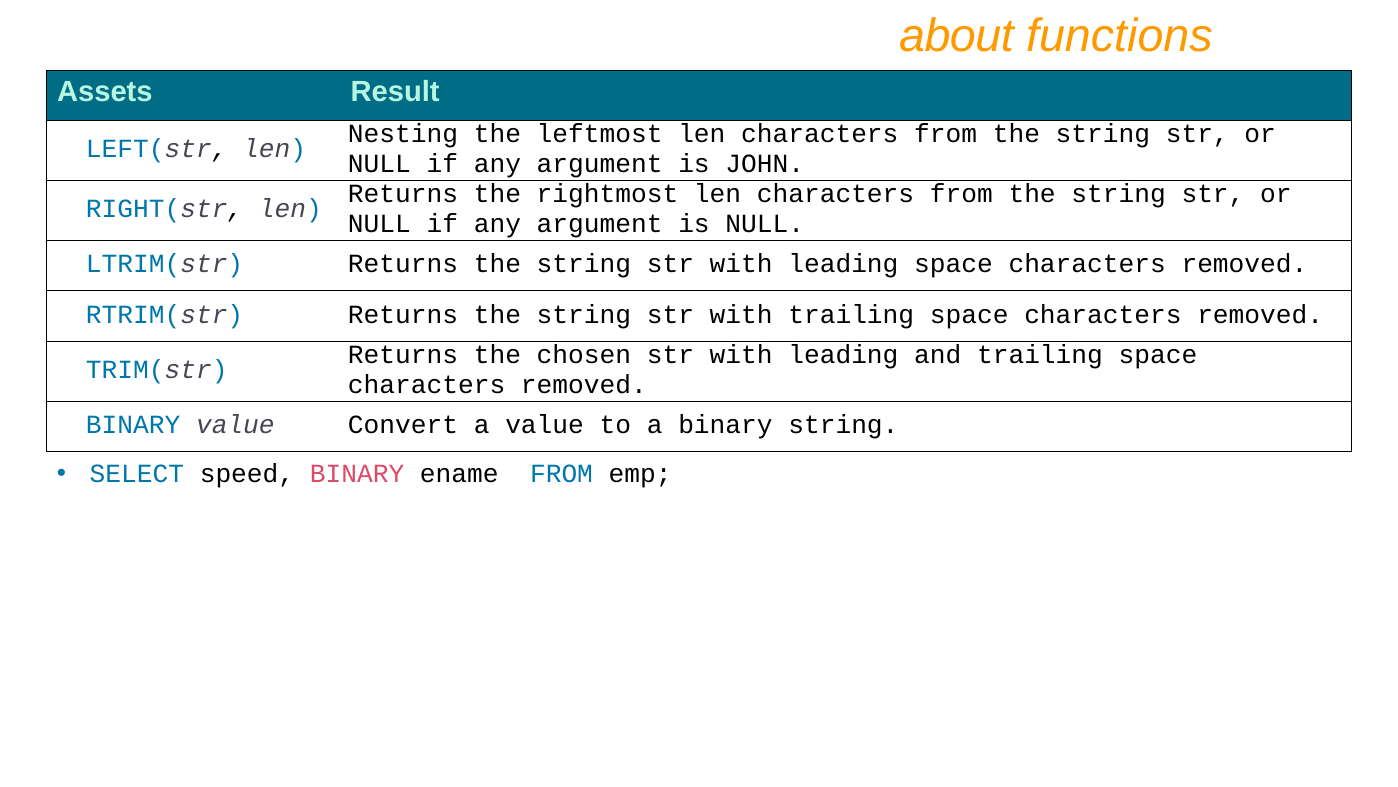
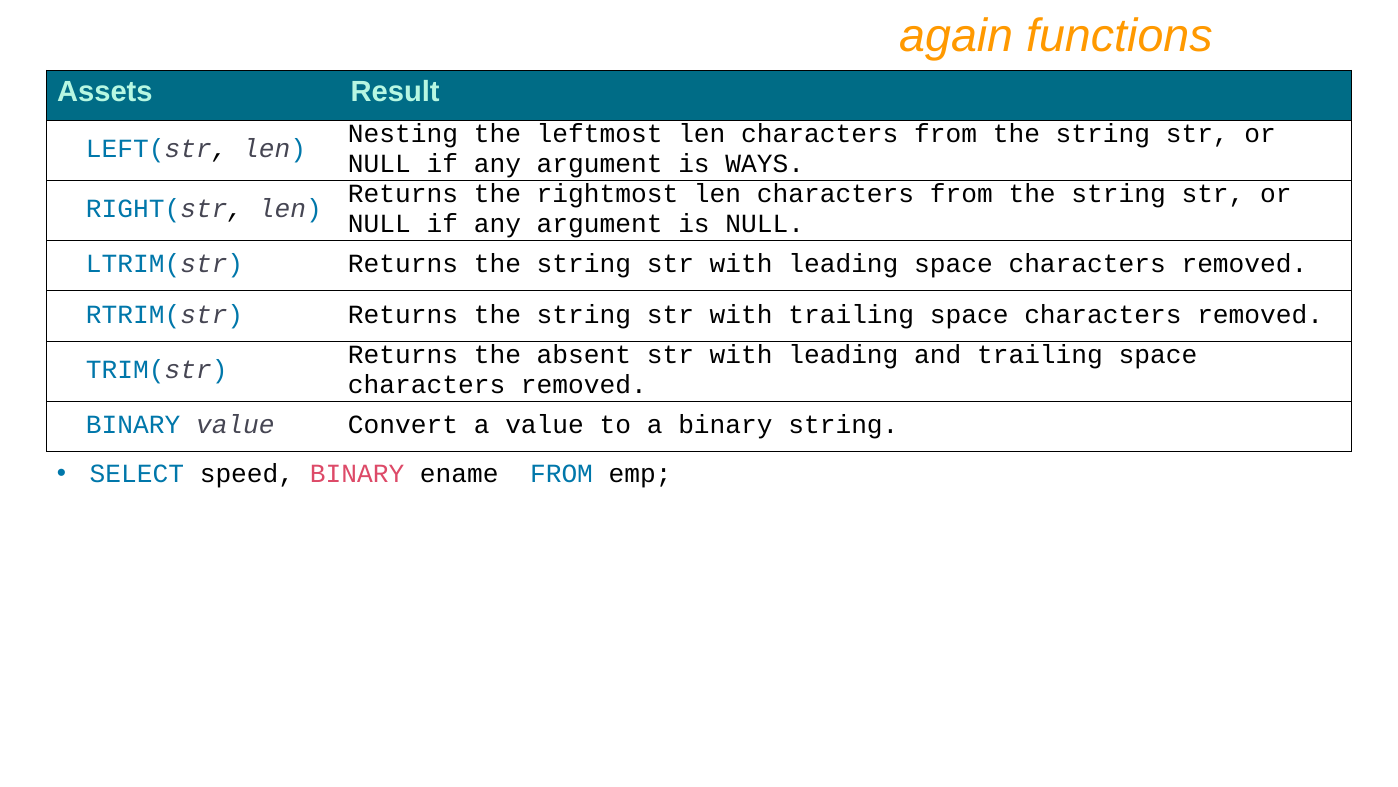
about: about -> again (956, 36)
JOHN: JOHN -> WAYS (765, 164)
chosen: chosen -> absent (584, 354)
